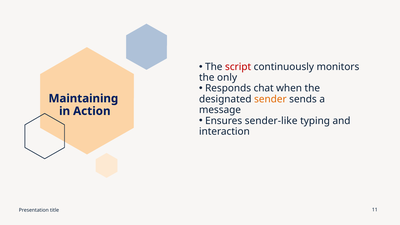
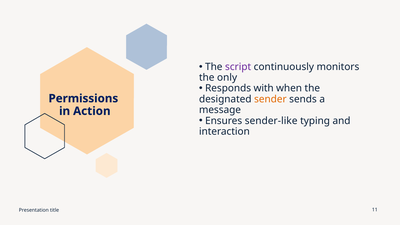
script colour: red -> purple (238, 67)
chat: chat -> with (264, 88)
Maintaining: Maintaining -> Permissions (83, 98)
